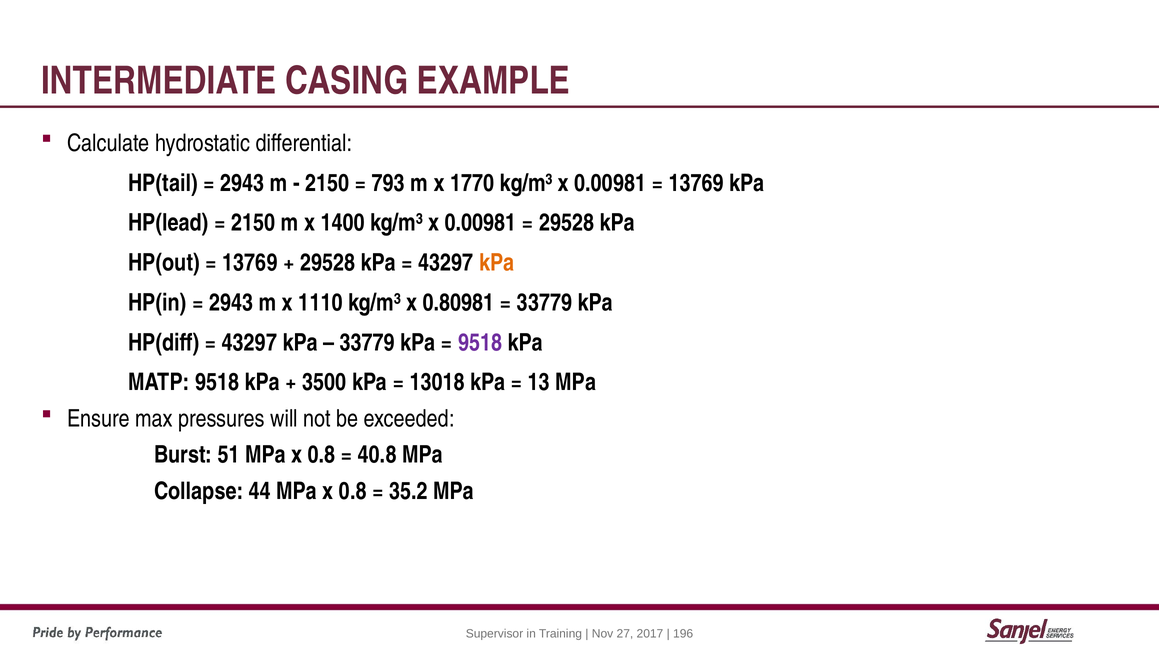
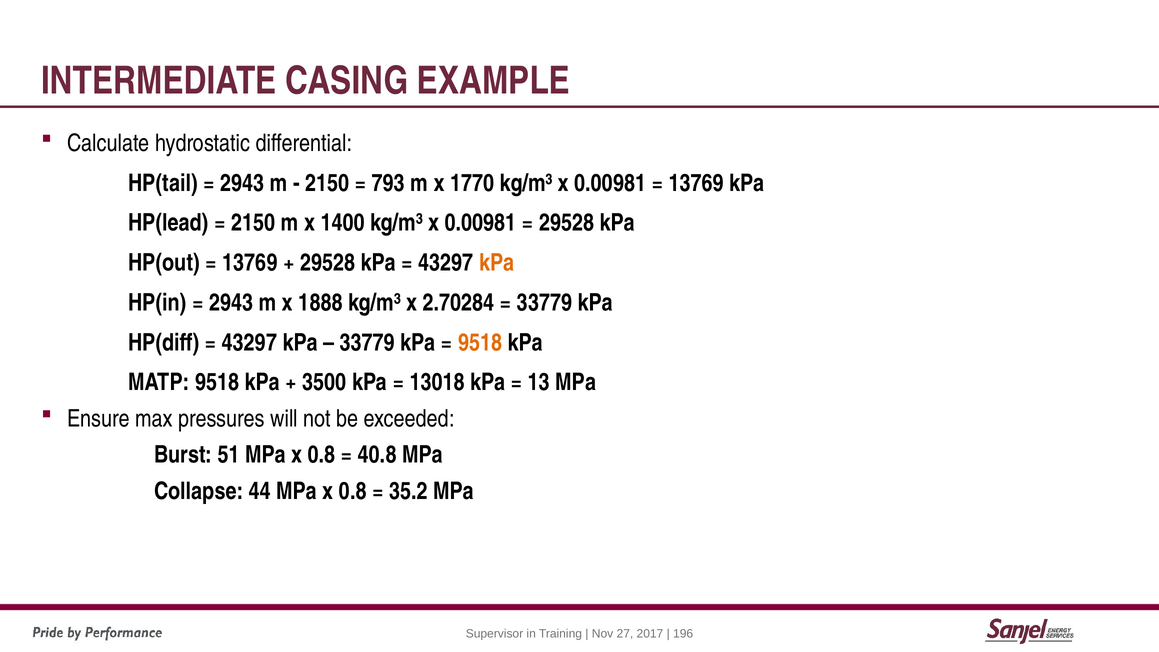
1110: 1110 -> 1888 (321, 303)
0.80981: 0.80981 -> 2.70284 (459, 303)
9518 colour: purple -> orange (480, 342)
